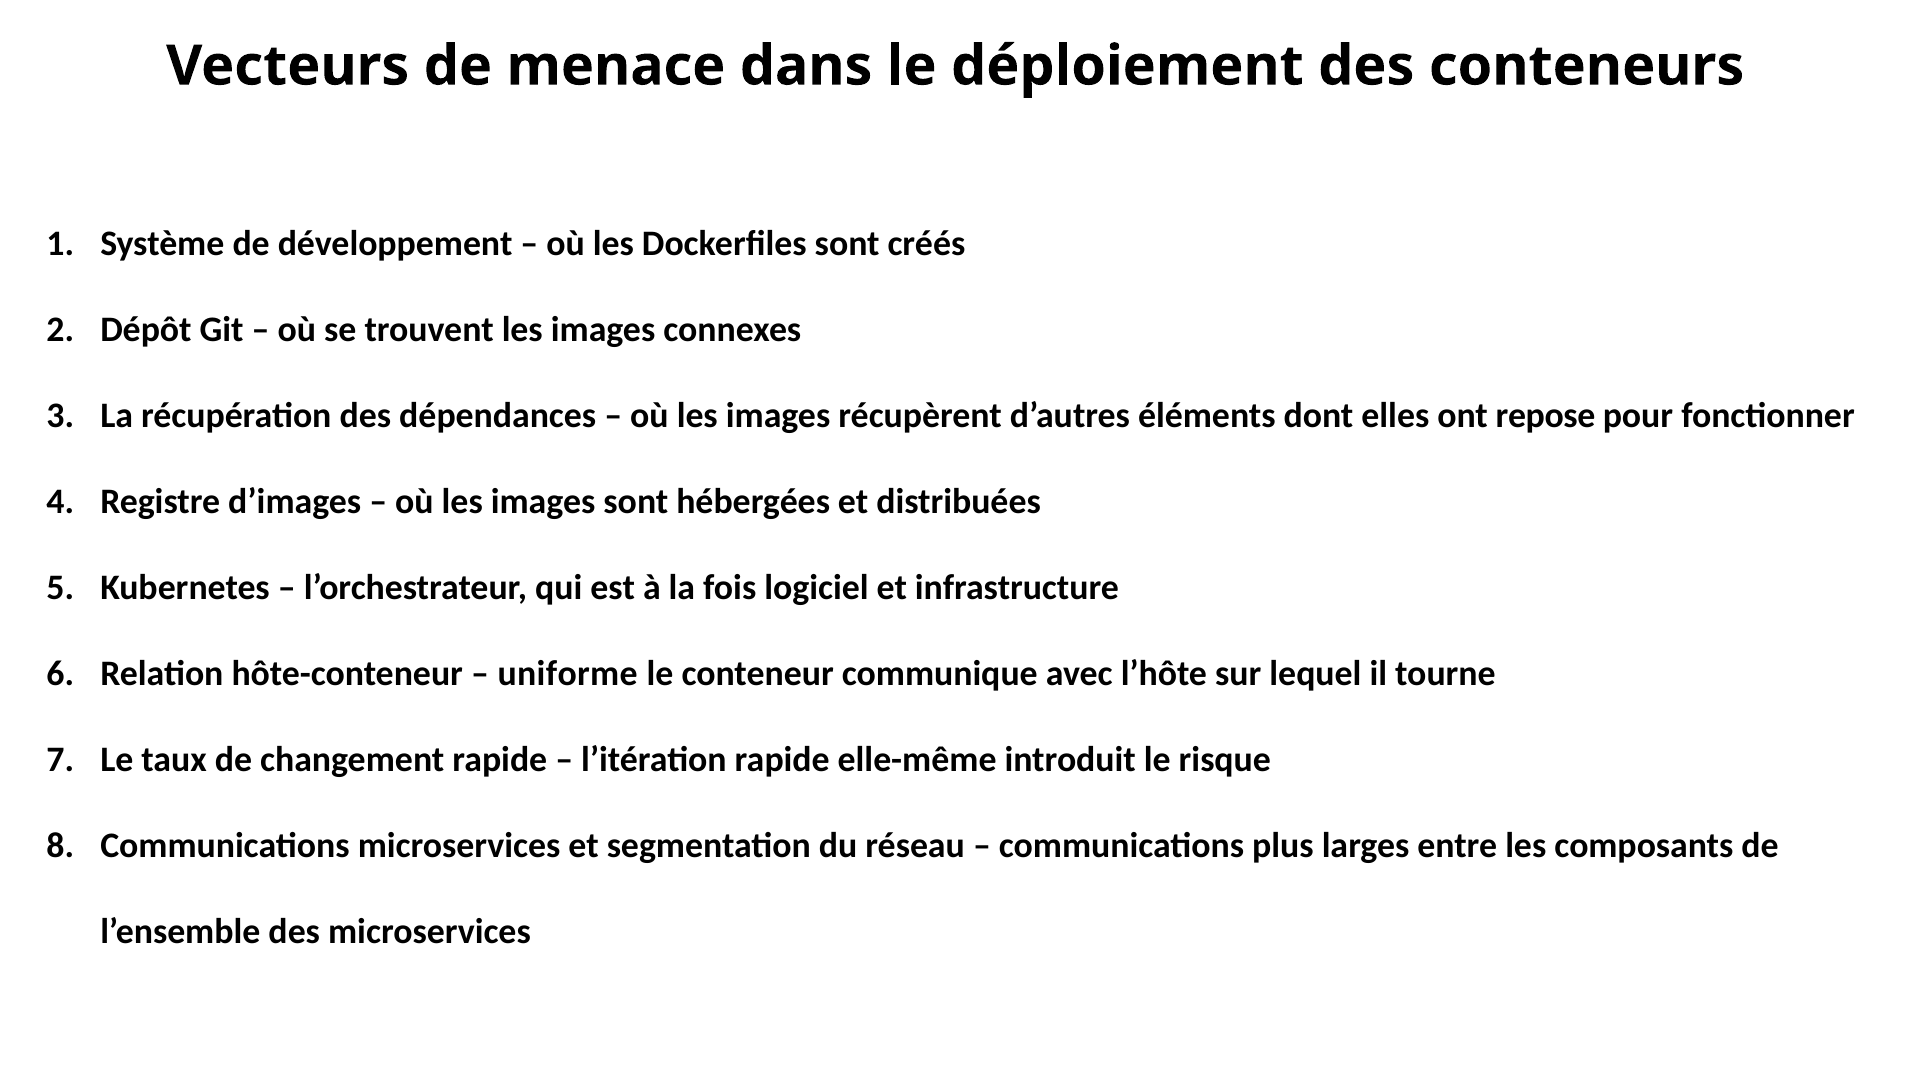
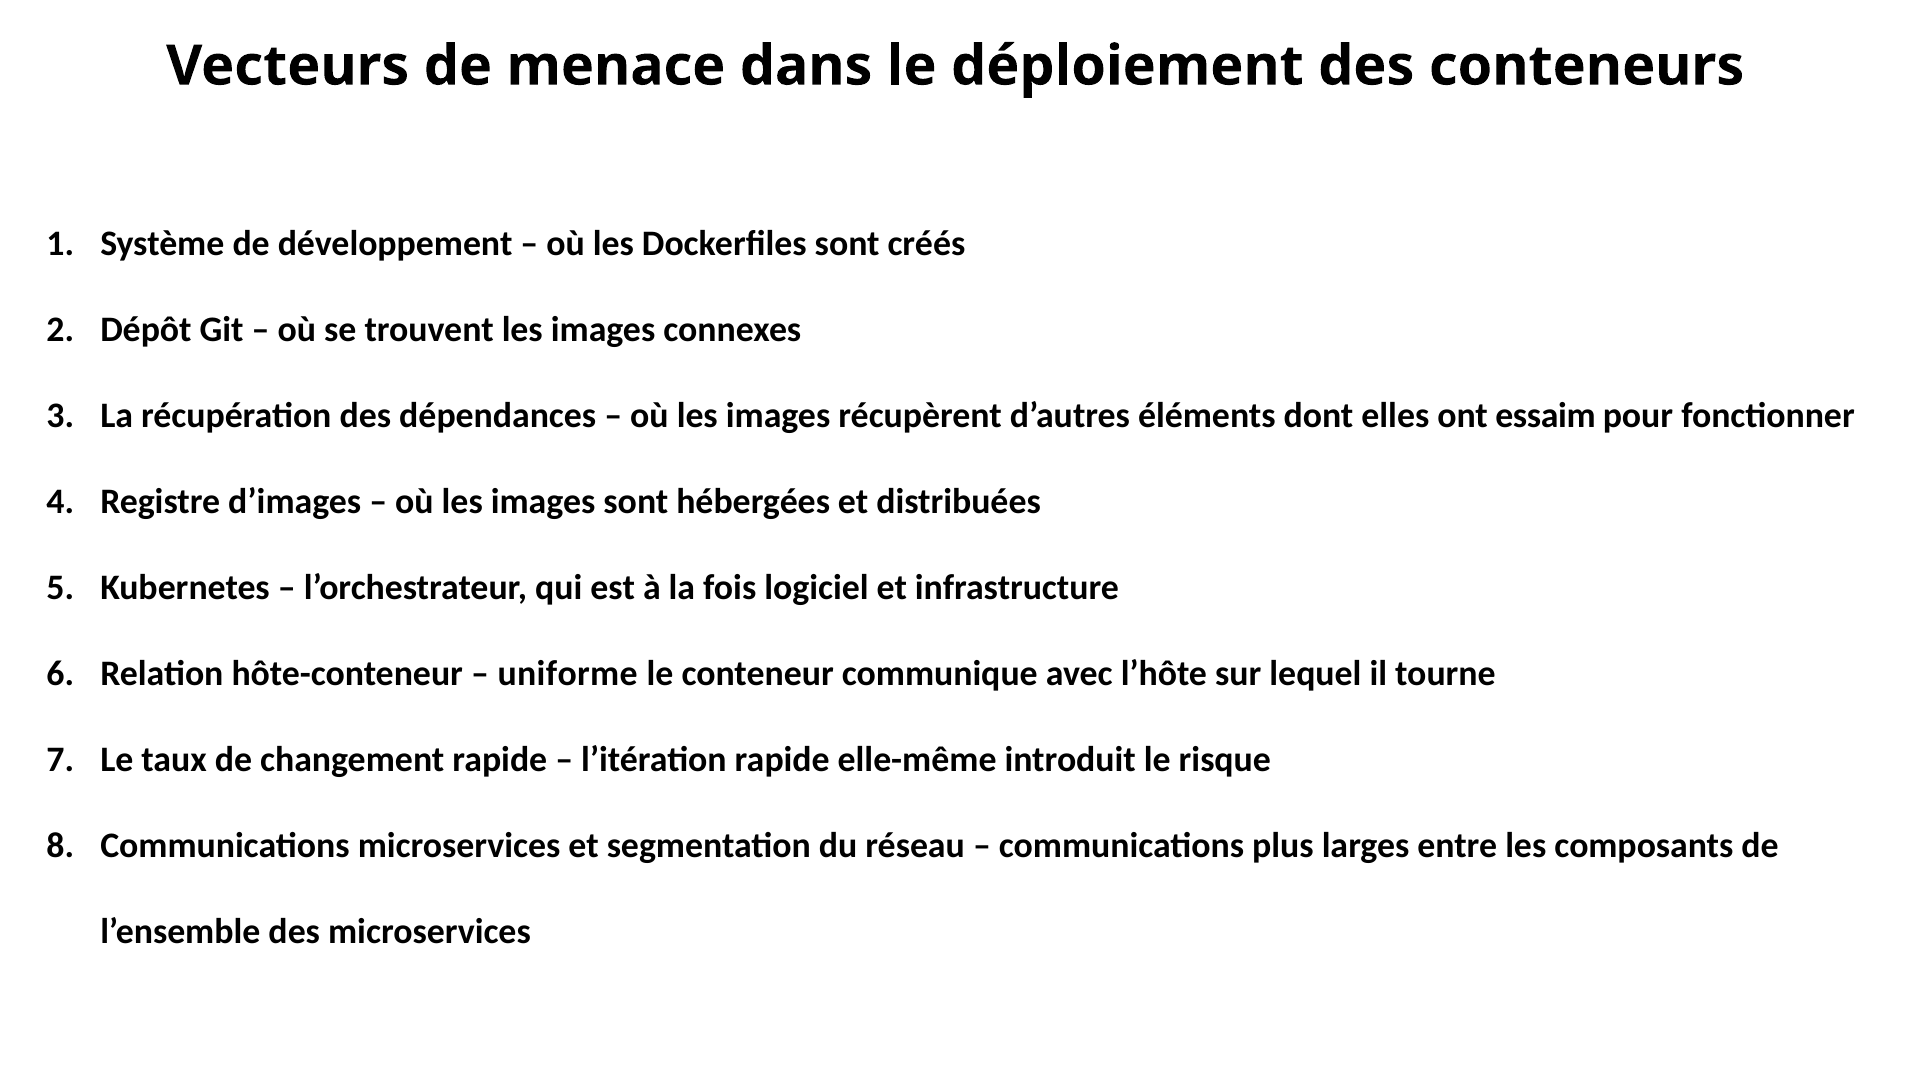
repose: repose -> essaim (1545, 416)
